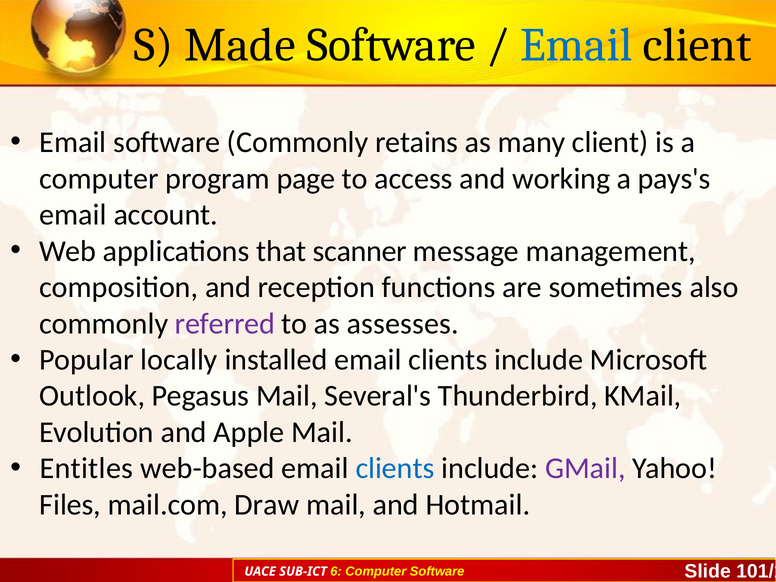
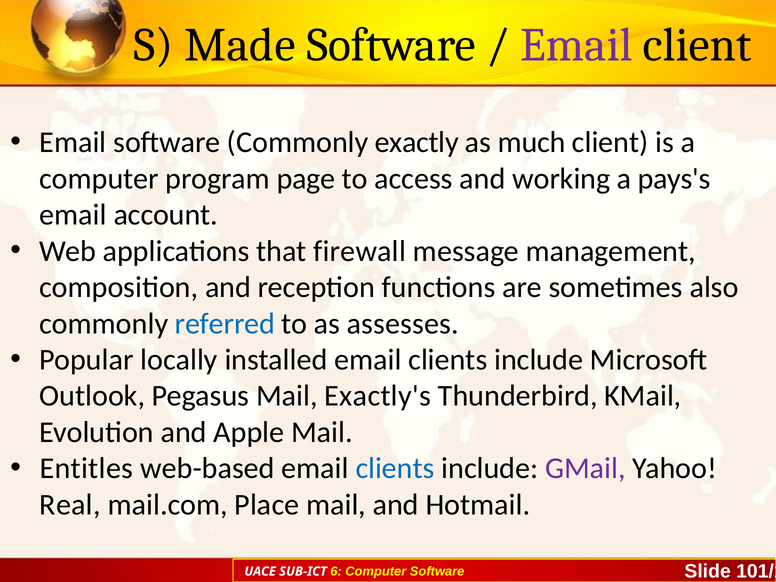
Email colour: blue -> purple (576, 45)
retains: retains -> exactly (417, 142)
many: many -> much (532, 142)
scanner: scanner -> firewall (360, 251)
referred colour: purple -> blue (225, 324)
Several's: Several's -> Exactly's (378, 396)
Files: Files -> Real (70, 505)
Draw: Draw -> Place (267, 505)
